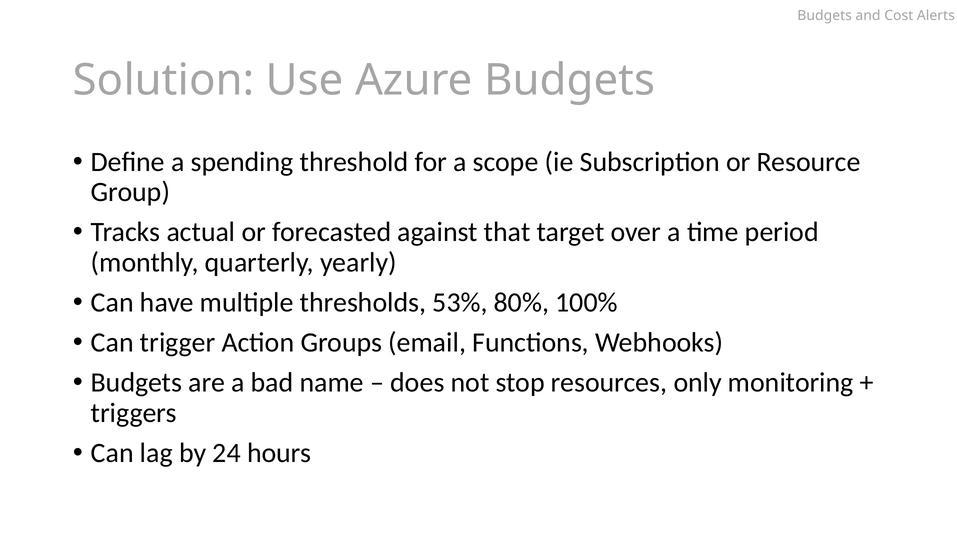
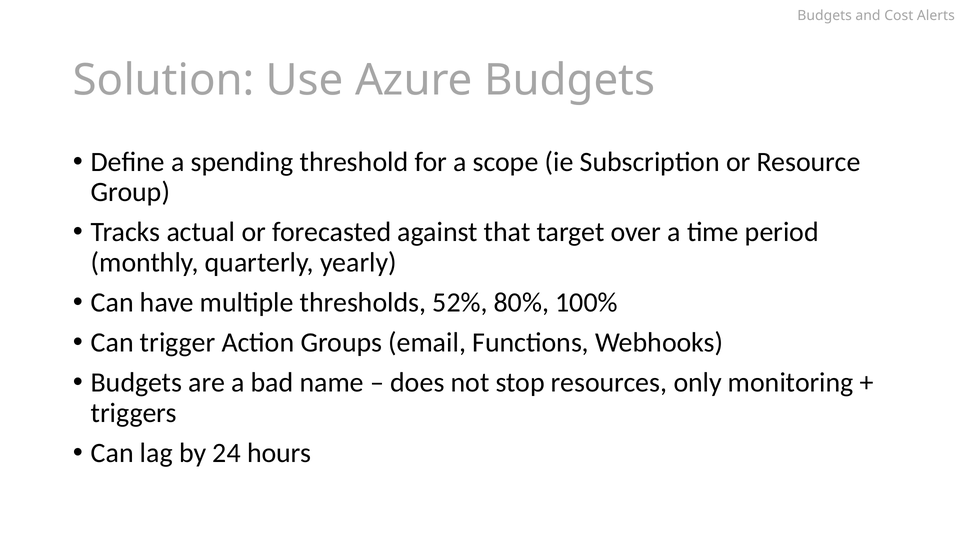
53%: 53% -> 52% (460, 302)
